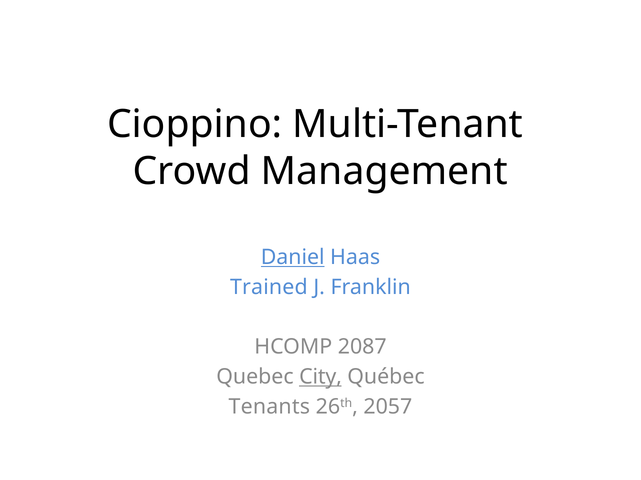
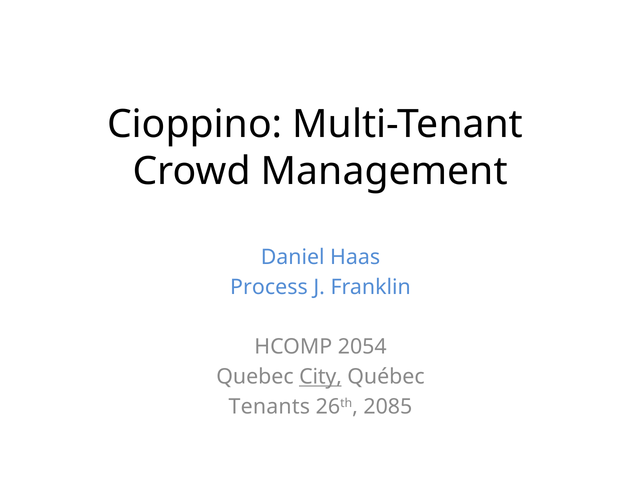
Daniel underline: present -> none (293, 258)
Trained: Trained -> Process (269, 288)
2087: 2087 -> 2054 (362, 347)
2057: 2057 -> 2085 (388, 407)
